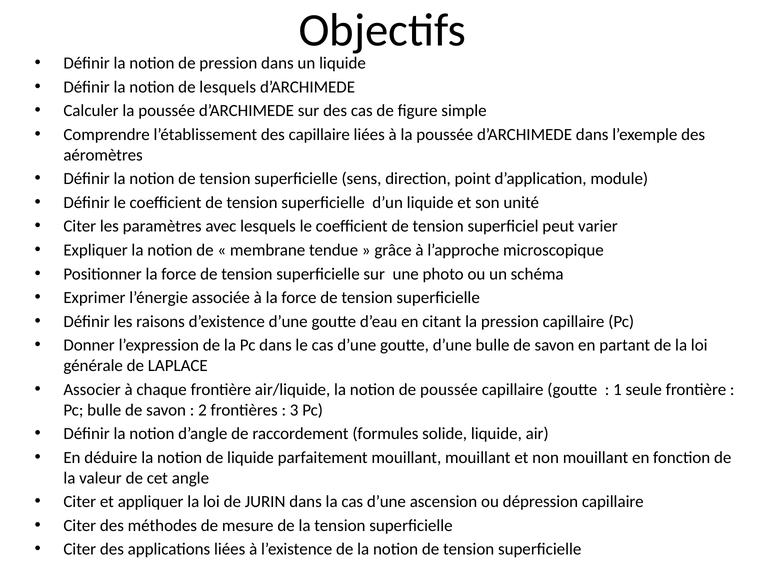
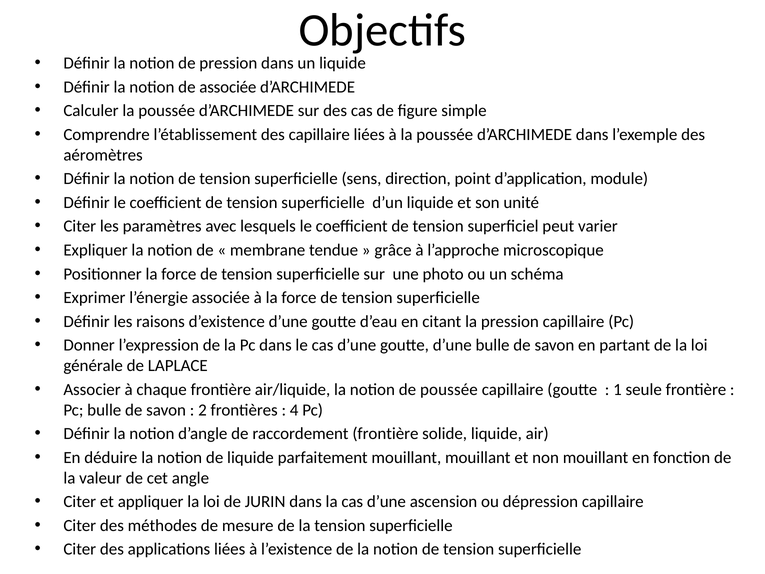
de lesquels: lesquels -> associée (228, 87)
3: 3 -> 4 (294, 410)
raccordement formules: formules -> frontière (385, 434)
